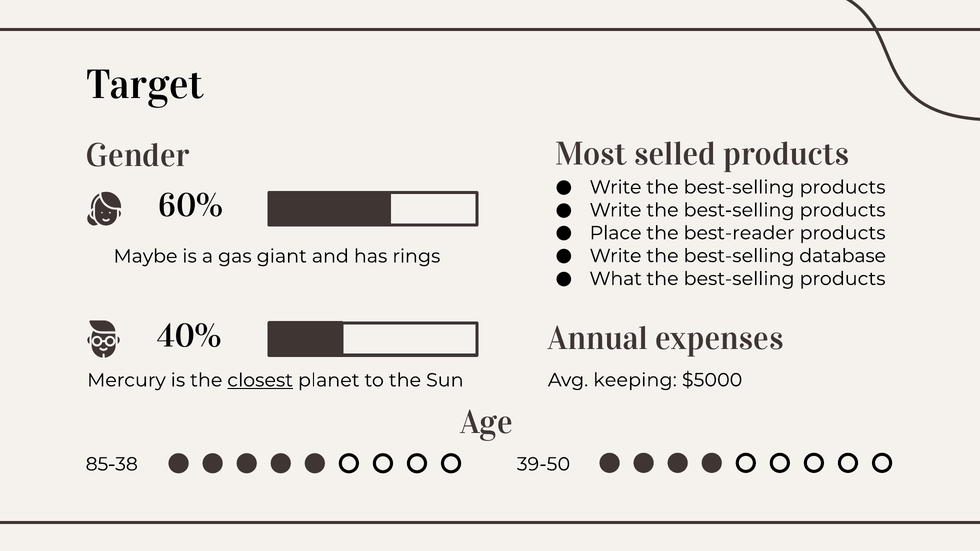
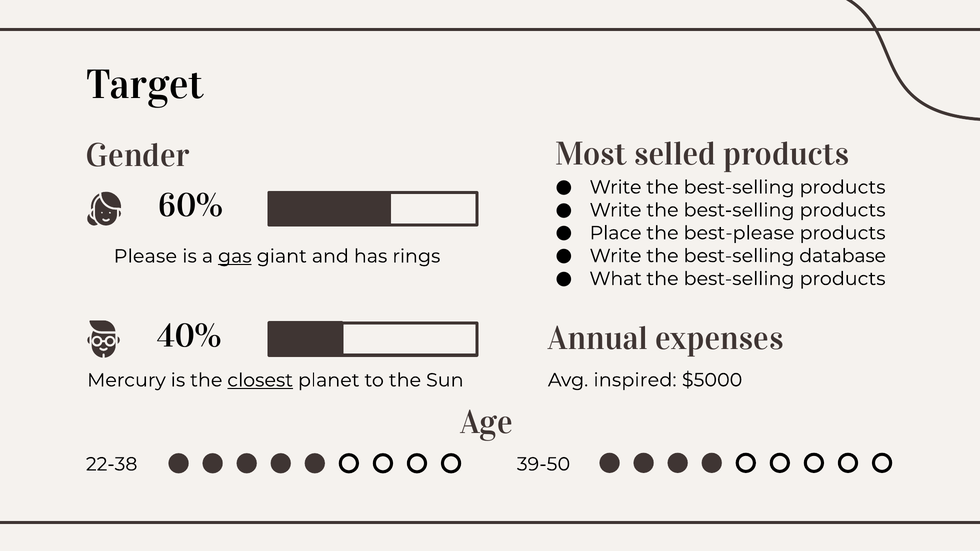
best-reader: best-reader -> best-please (739, 233)
Maybe: Maybe -> Please (145, 256)
gas underline: none -> present (235, 256)
keeping: keeping -> inspired (635, 380)
85-38: 85-38 -> 22-38 (112, 464)
